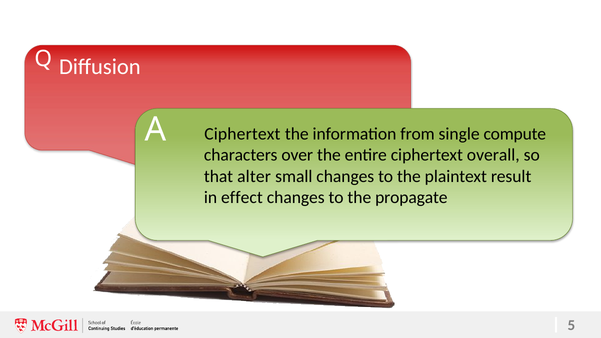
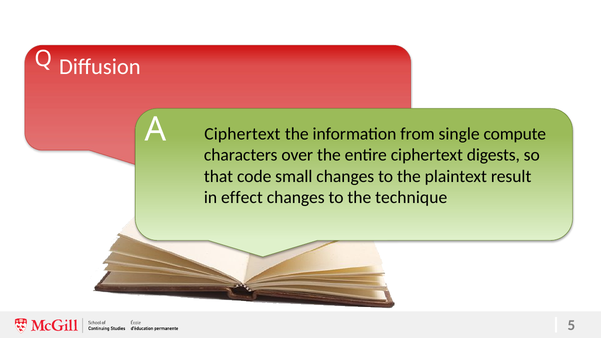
overall: overall -> digests (493, 155)
alter: alter -> code (254, 176)
propagate: propagate -> technique (411, 197)
